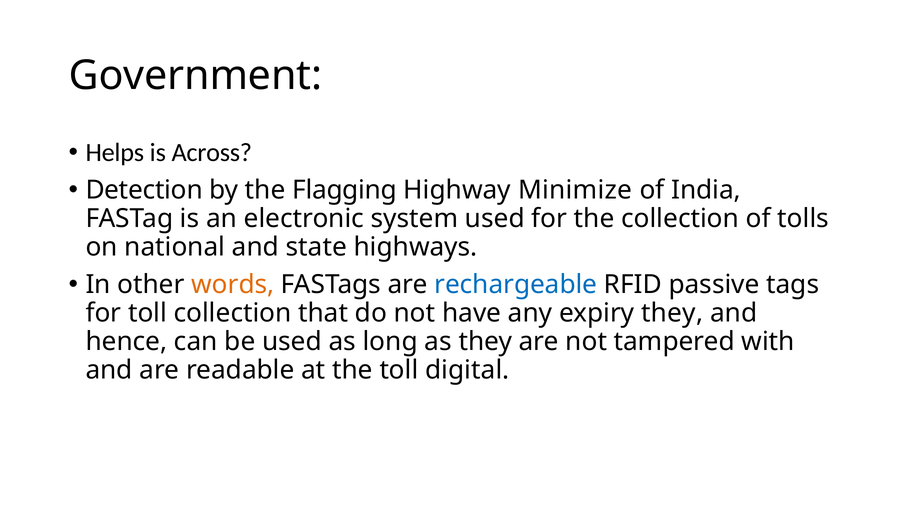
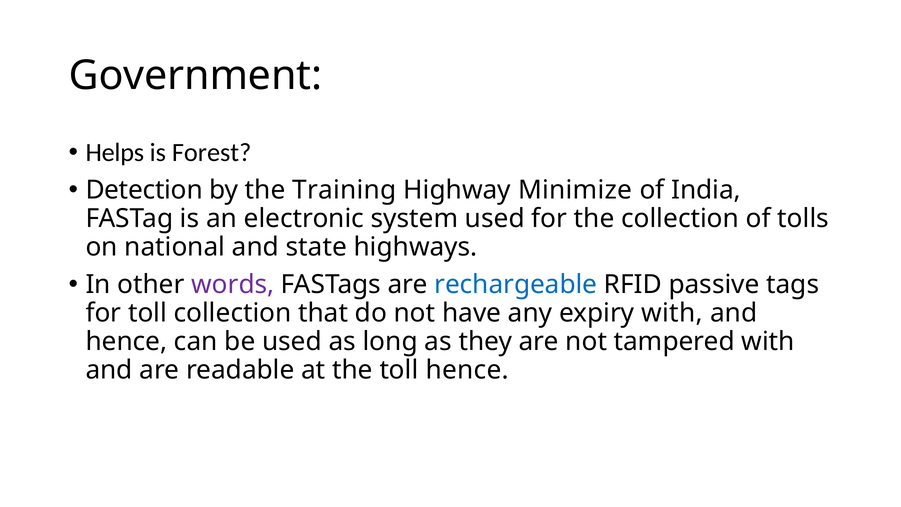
Across: Across -> Forest (212, 152)
Flagging: Flagging -> Training (344, 190)
words colour: orange -> purple (233, 285)
expiry they: they -> with (672, 313)
toll digital: digital -> hence (467, 370)
